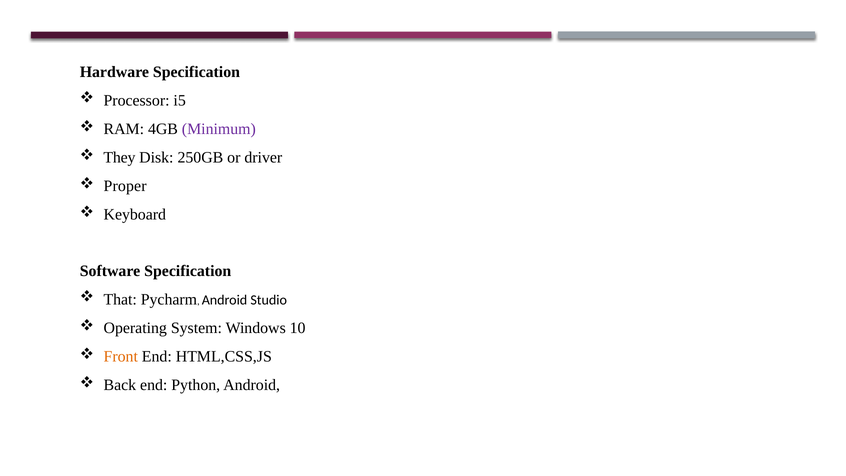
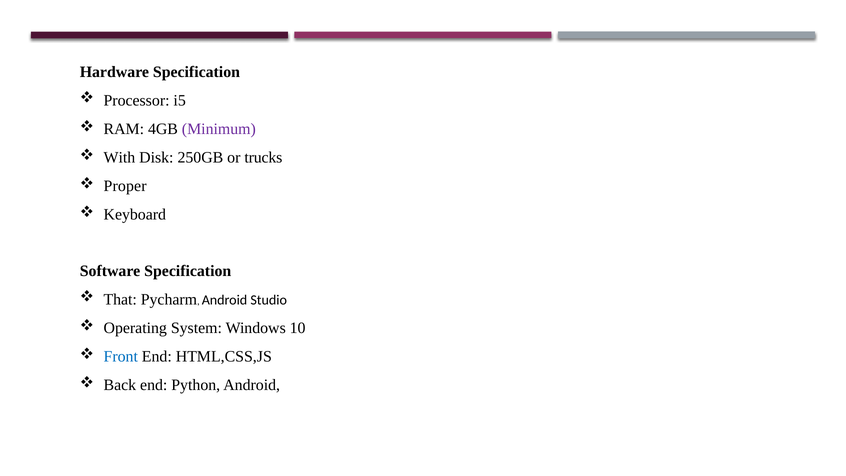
They: They -> With (119, 157)
driver: driver -> trucks (263, 157)
Front colour: orange -> blue (121, 356)
